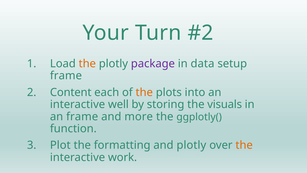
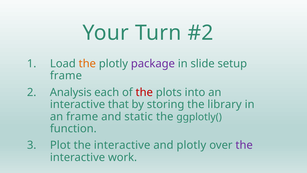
data: data -> slide (203, 63)
Content: Content -> Analysis (71, 92)
the colour: orange -> red (144, 92)
well: well -> that (118, 104)
visuals: visuals -> library (225, 104)
more: more -> static (139, 116)
formatting: formatting -> interactive (122, 145)
the colour: orange -> purple (244, 145)
